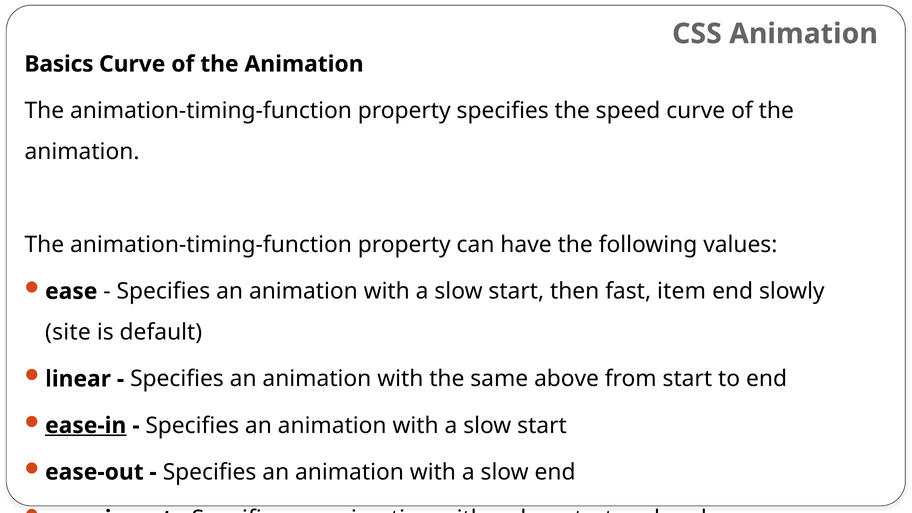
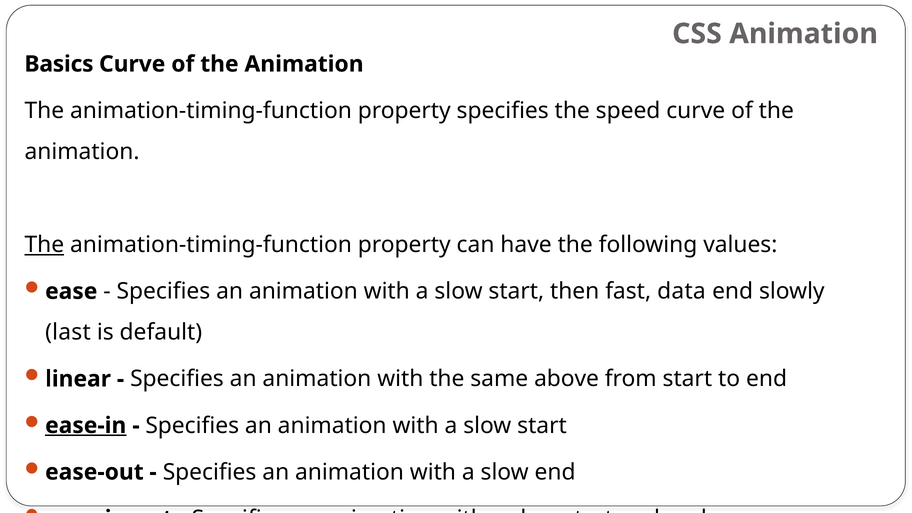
The underline: none -> present (44, 245)
item: item -> data (682, 291)
site: site -> last (68, 332)
